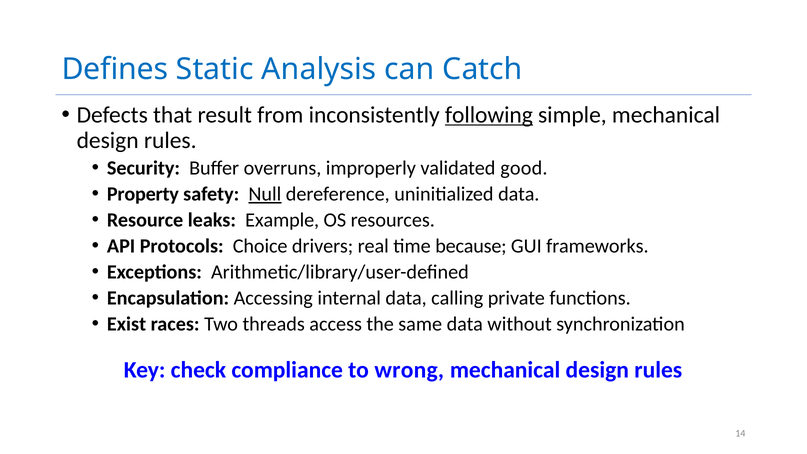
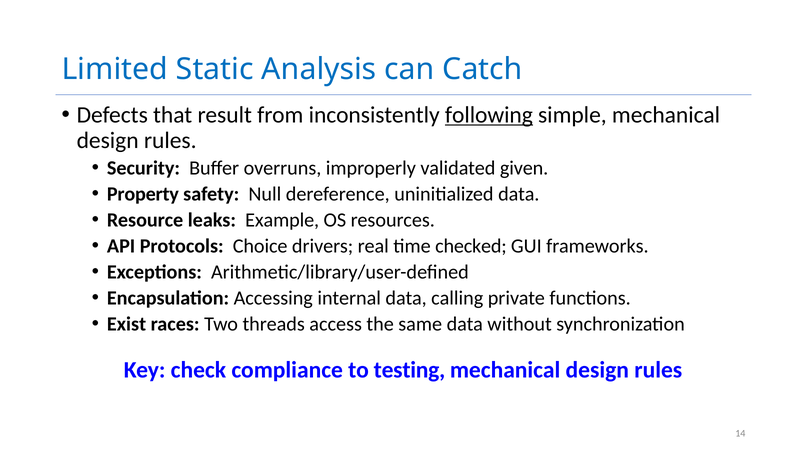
Defines: Defines -> Limited (115, 69)
good: good -> given (524, 168)
Null underline: present -> none (265, 194)
because: because -> checked (471, 246)
wrong: wrong -> testing (409, 370)
